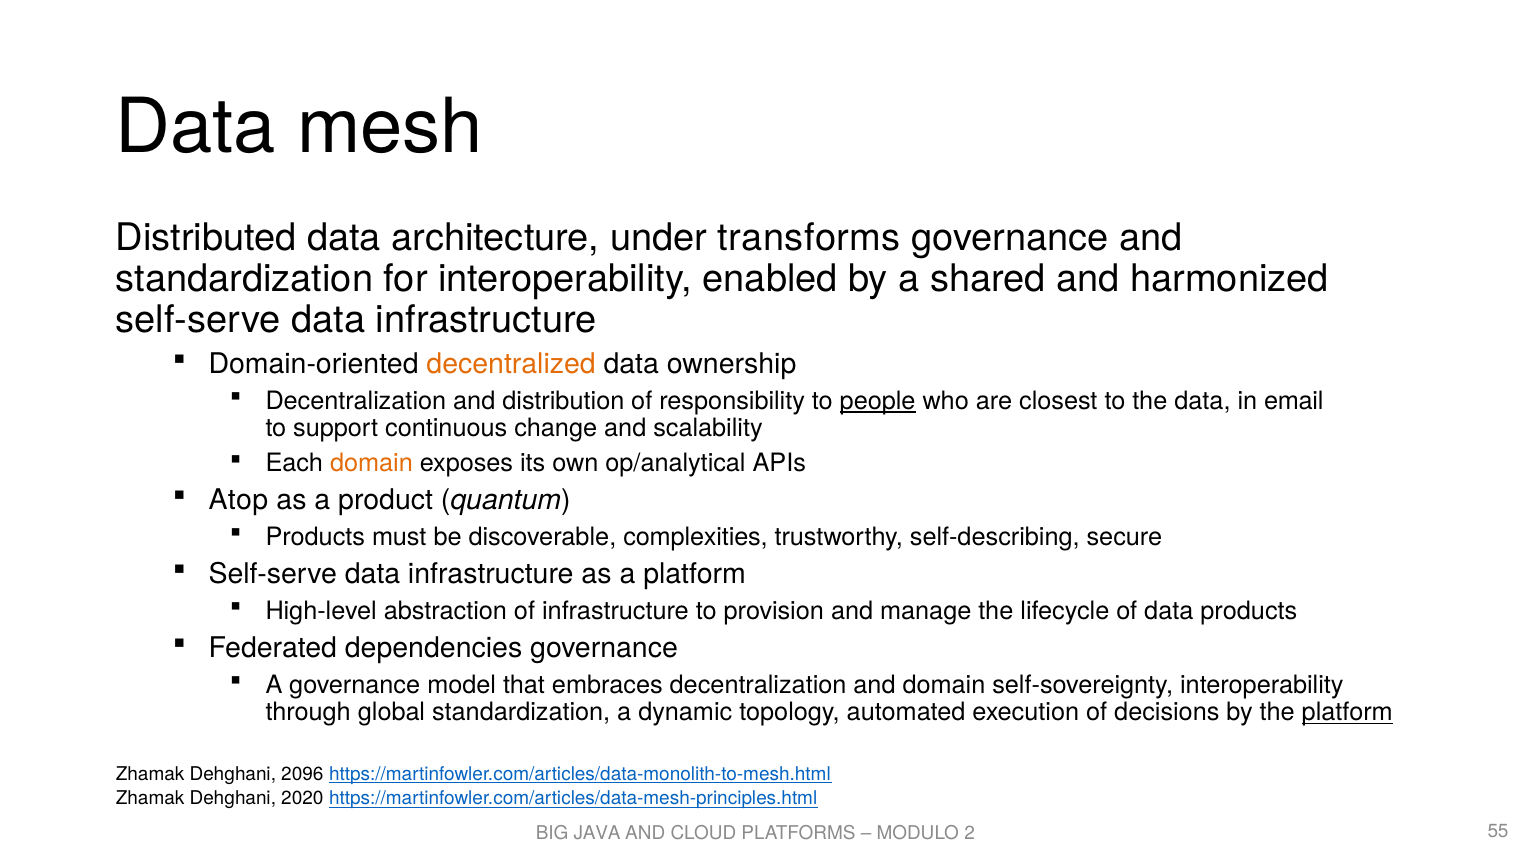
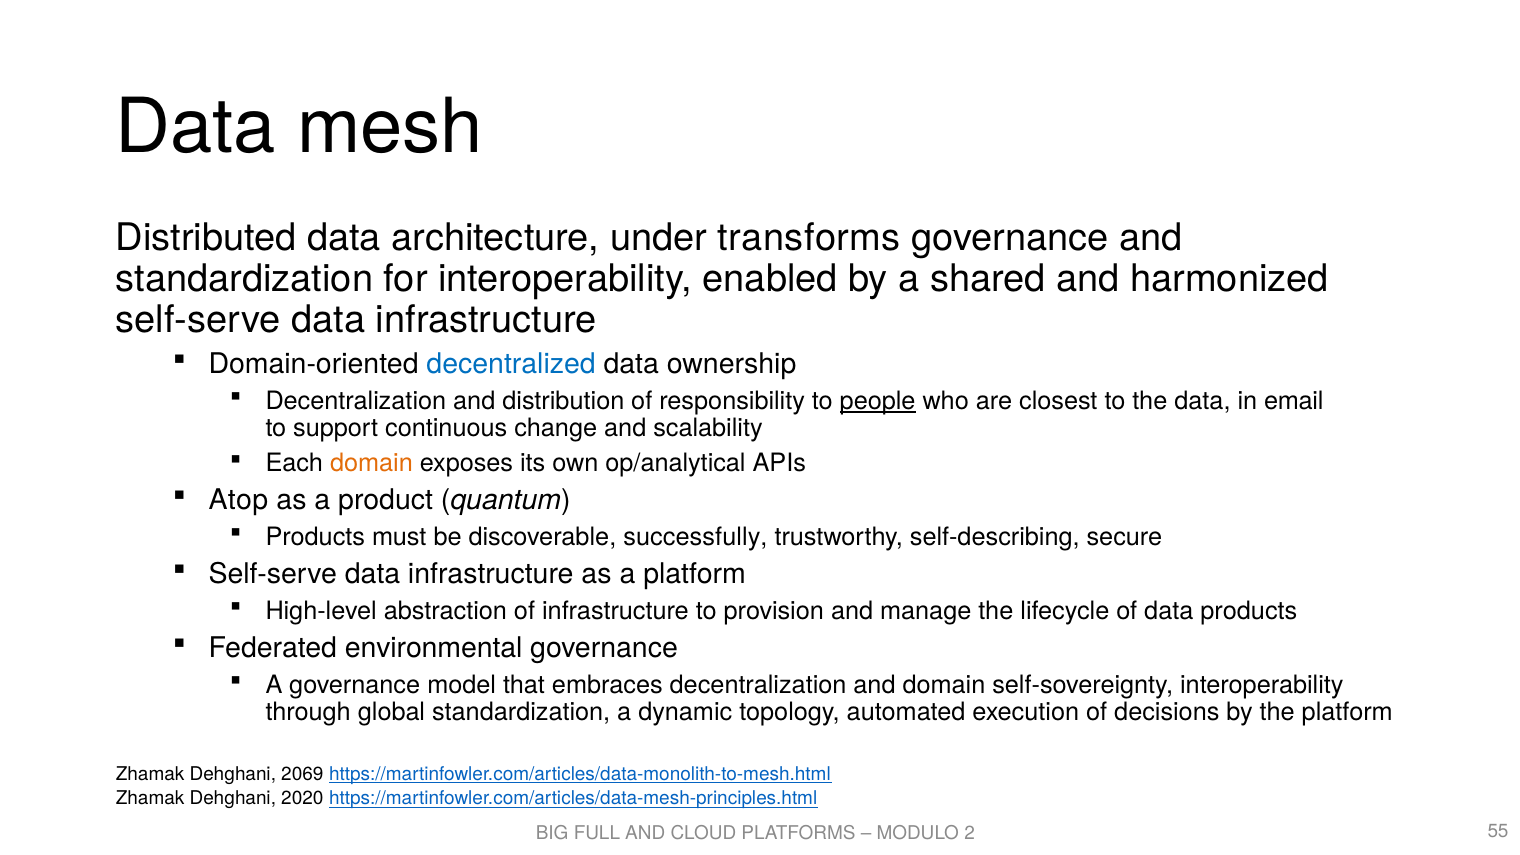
decentralized colour: orange -> blue (511, 364)
complexities: complexities -> successfully (695, 537)
dependencies: dependencies -> environmental (434, 648)
platform underline: present -> none (1347, 713)
2096: 2096 -> 2069 (302, 774)
JAVA: JAVA -> FULL (597, 834)
